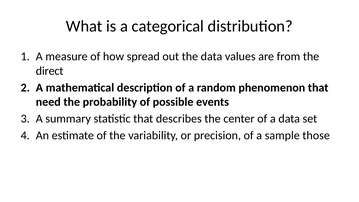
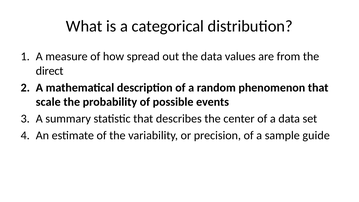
need: need -> scale (48, 102)
those: those -> guide (316, 135)
